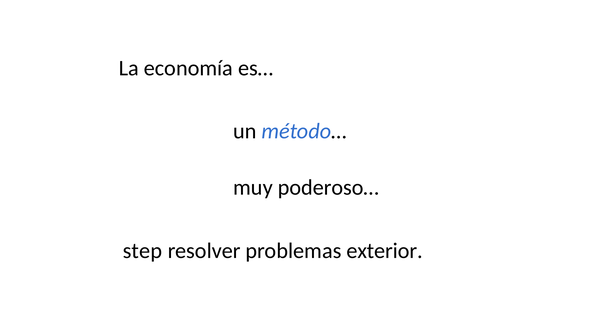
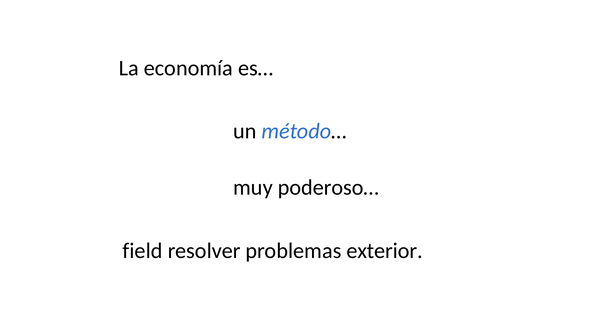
step: step -> field (143, 251)
